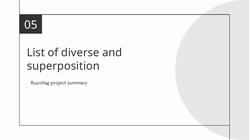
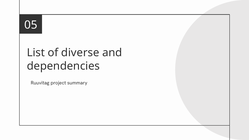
superposition: superposition -> dependencies (63, 66)
